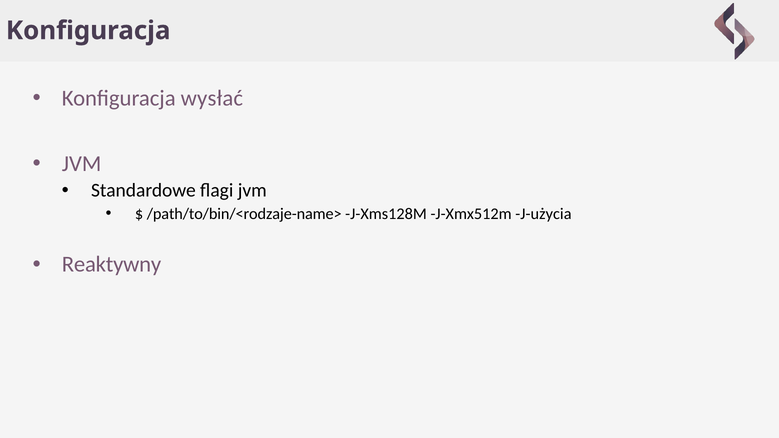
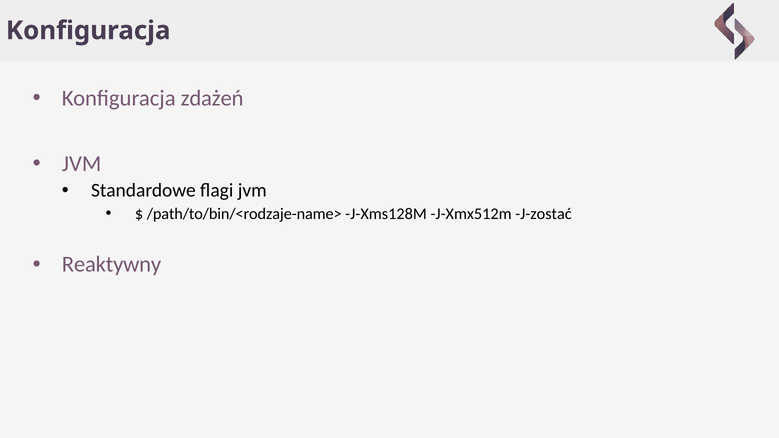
wysłać: wysłać -> zdażeń (212, 98)
J-użycia: J-użycia -> J-zostać (543, 214)
